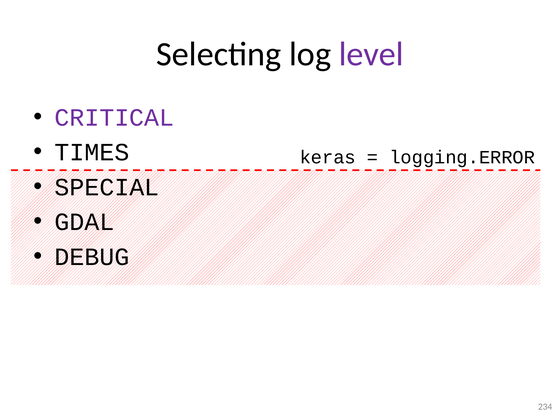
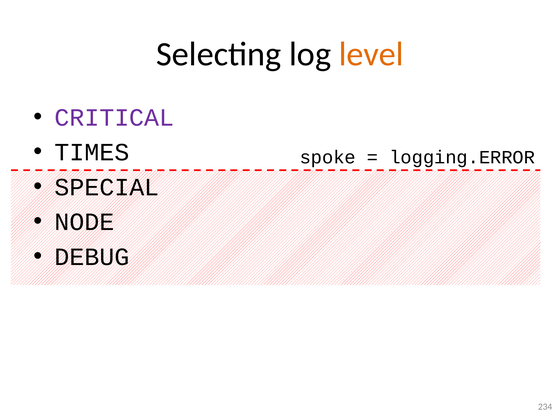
level colour: purple -> orange (371, 54)
keras: keras -> spoke (328, 157)
GDAL: GDAL -> NODE (84, 222)
